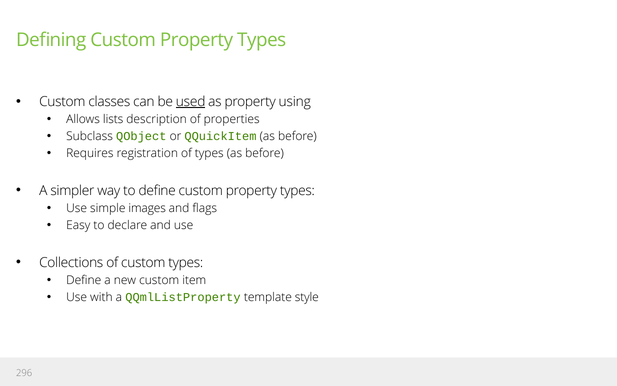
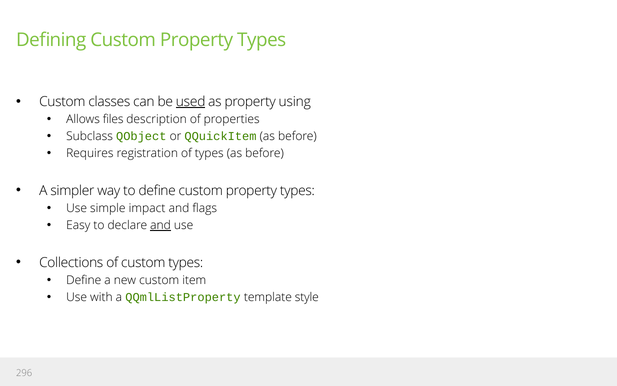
lists: lists -> files (113, 119)
images: images -> impact (147, 208)
and underline: none -> present (161, 225)
